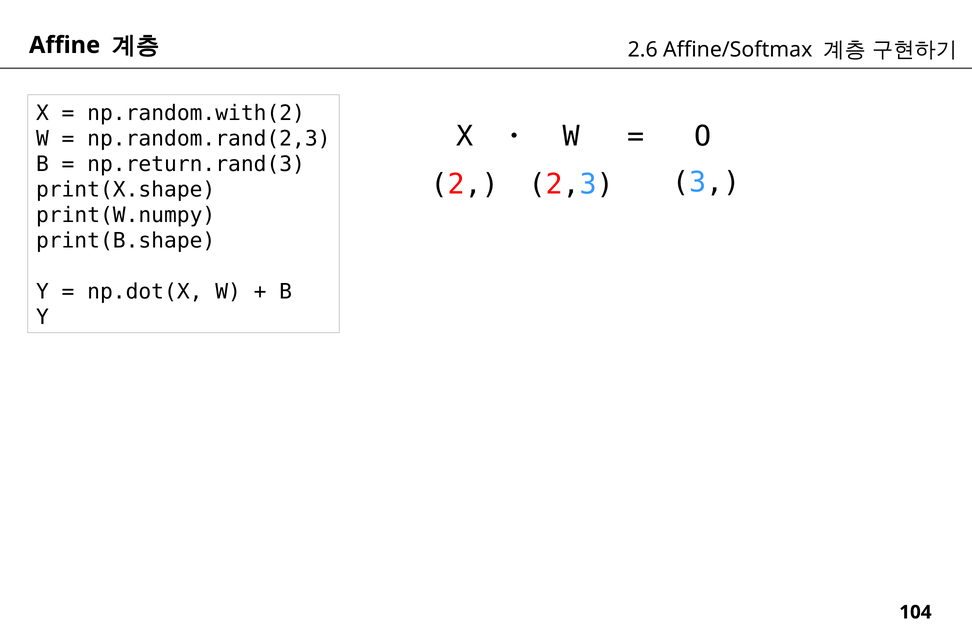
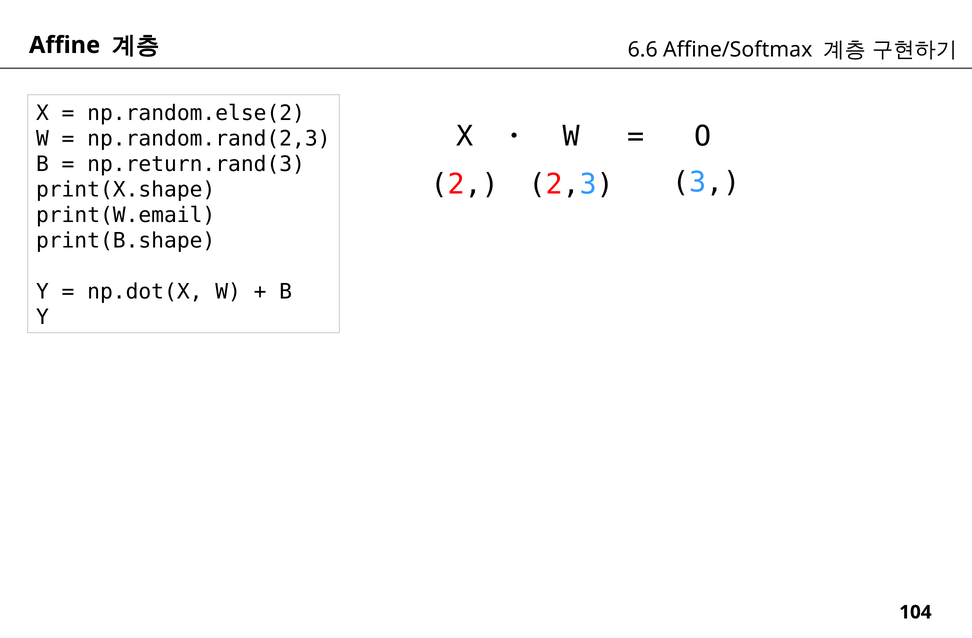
2.6: 2.6 -> 6.6 (643, 50)
np.random.with(2: np.random.with(2 -> np.random.else(2 (196, 113)
print(W.numpy: print(W.numpy -> print(W.email (126, 215)
